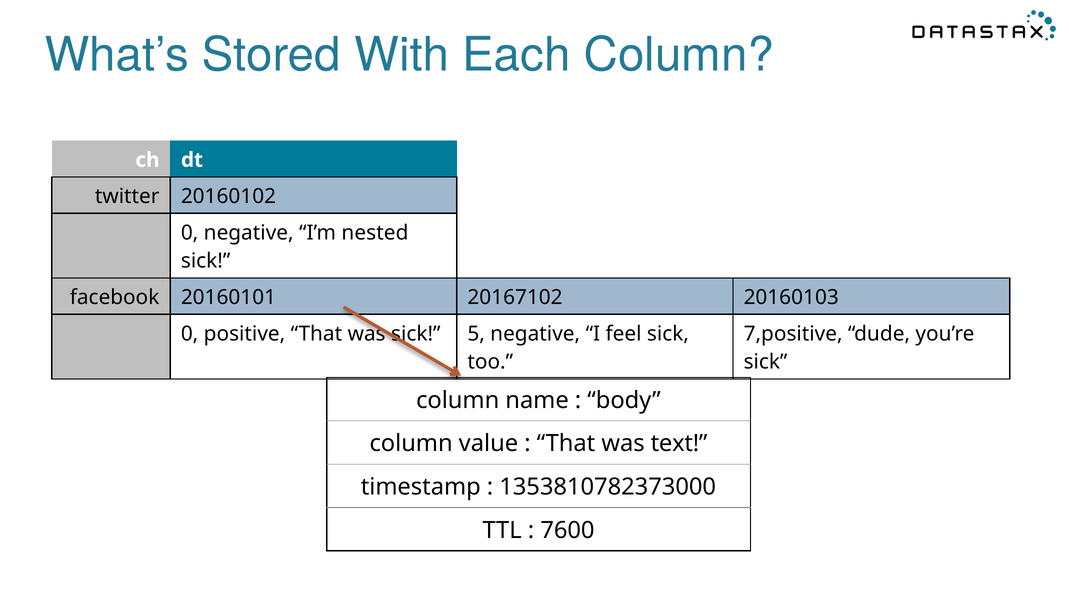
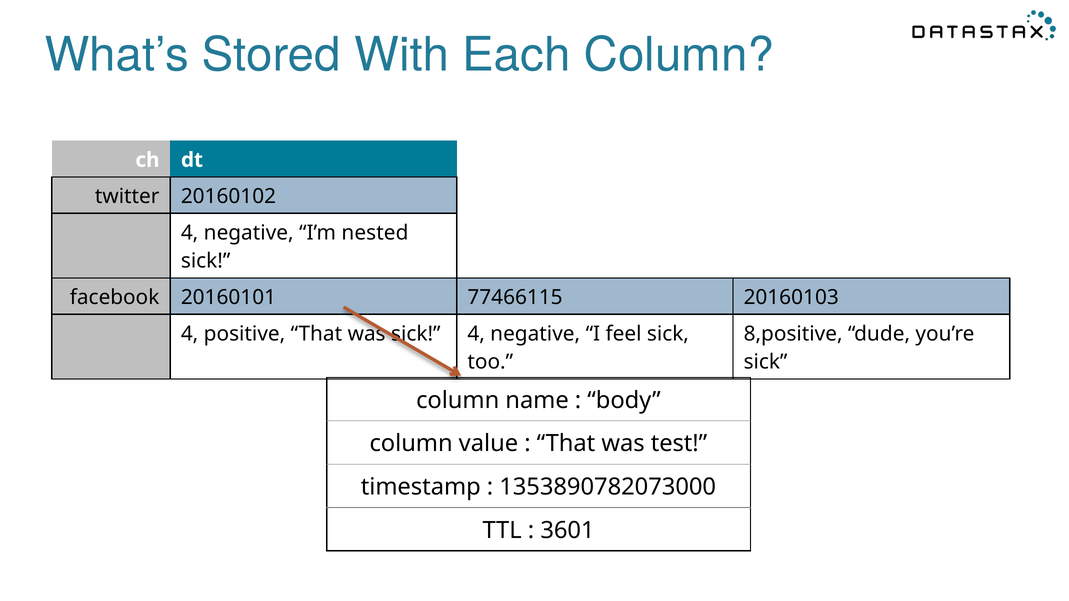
0: 0 -> 4 (190, 233)
20167102: 20167102 -> 77466115 (515, 298)
0: 0 -> 4 (190, 334)
5: 5 -> 4 (476, 334)
7,positive: 7,positive -> 8,positive (793, 334)
text: text -> test (679, 444)
1353810782373000: 1353810782373000 -> 1353890782073000 (608, 487)
7600: 7600 -> 3601 (567, 531)
